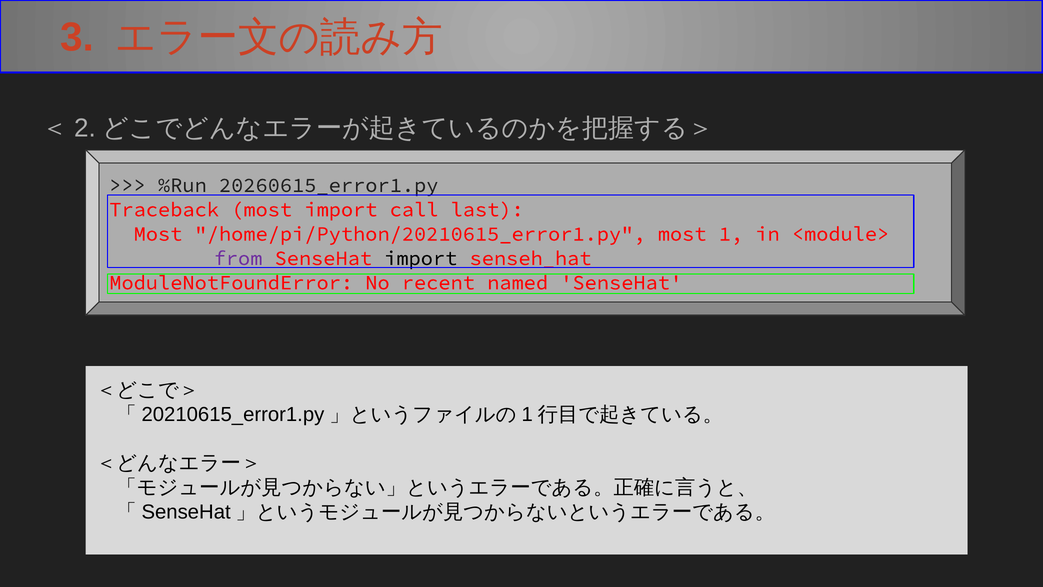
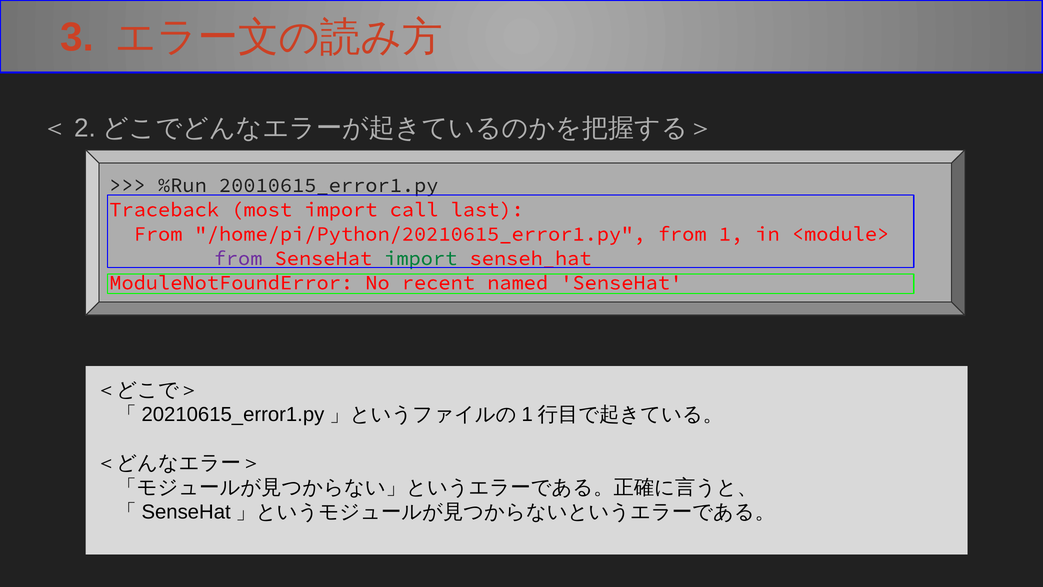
20260615_error1.py: 20260615_error1.py -> 20010615_error1.py (329, 185)
Most: Most -> From (158, 234)
/home/pi/Python/20210615_error1.py most: most -> from (682, 234)
import colour: black -> green (421, 258)
